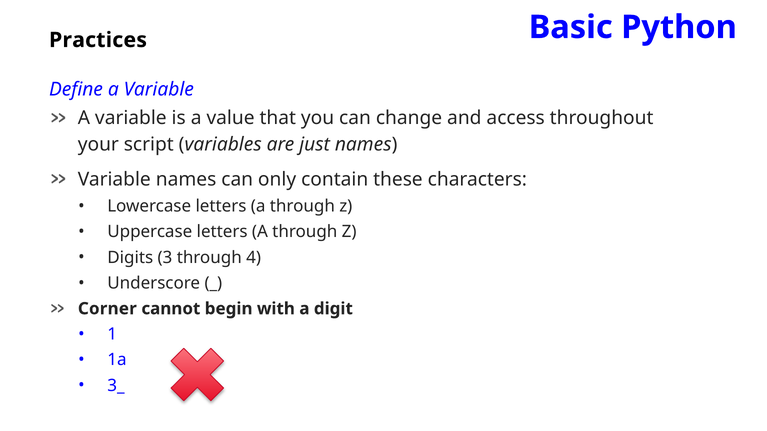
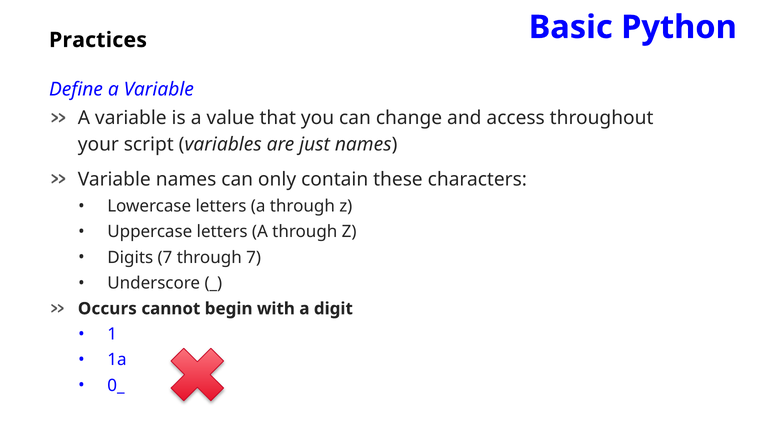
Digits 3: 3 -> 7 (165, 258)
through 4: 4 -> 7 (254, 258)
Corner: Corner -> Occurs (107, 309)
3_: 3_ -> 0_ (116, 386)
